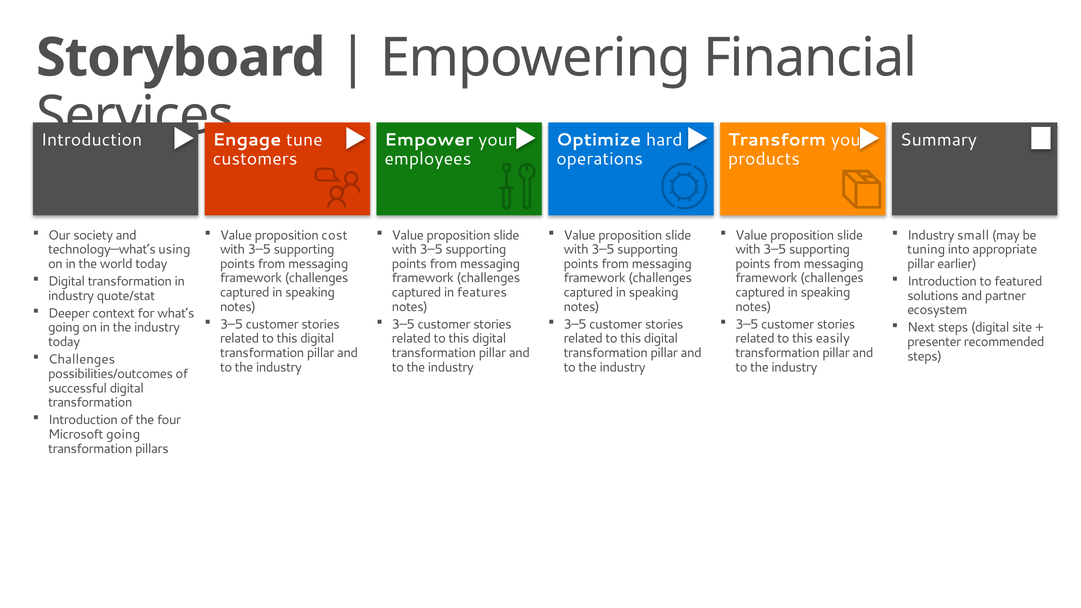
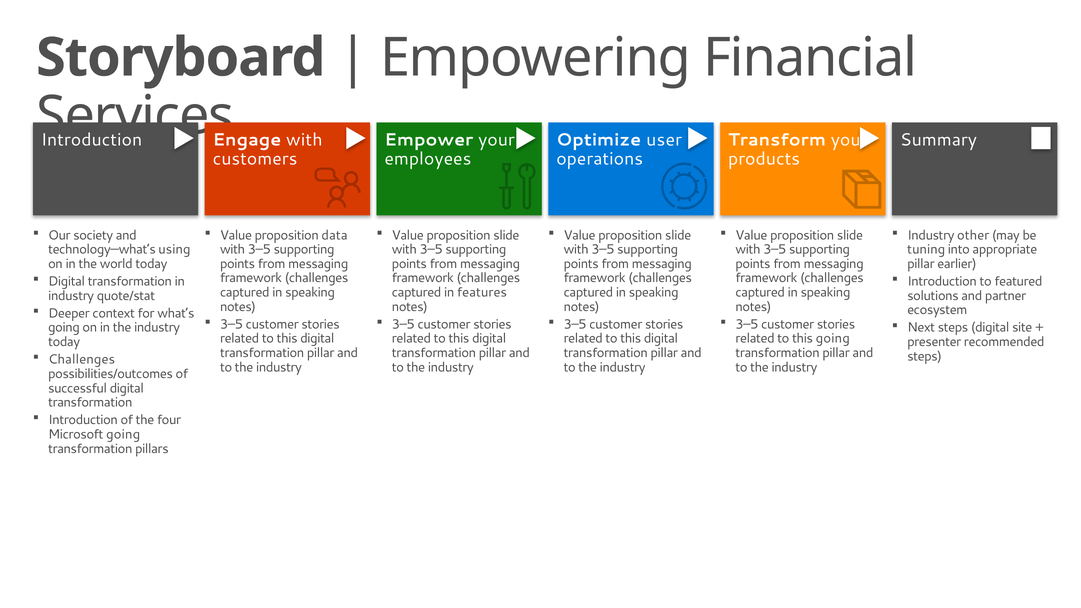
Engage tune: tune -> with (304, 140)
hard: hard -> user (664, 140)
cost: cost -> data (335, 235)
small: small -> other (973, 235)
this easily: easily -> going (833, 339)
